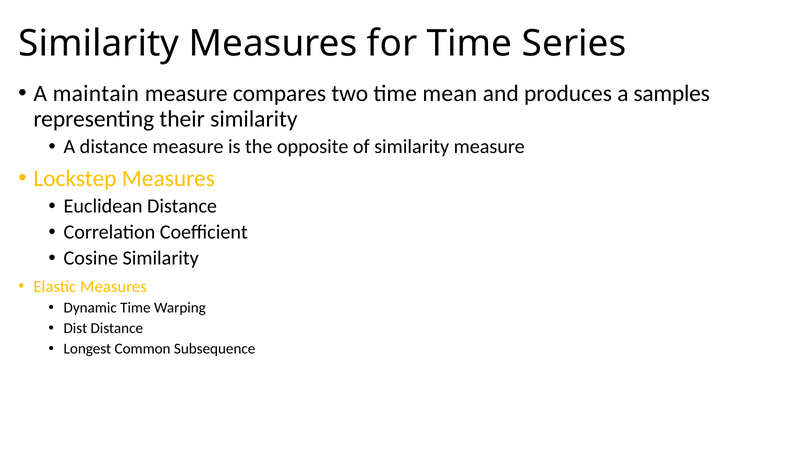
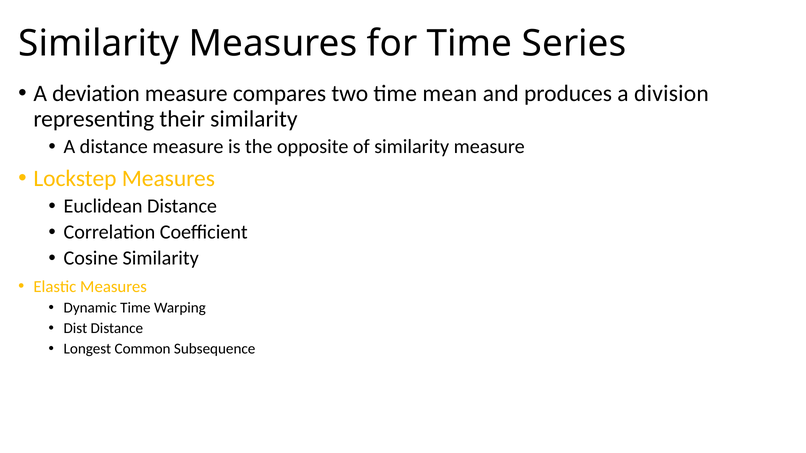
maintain: maintain -> deviation (96, 94)
samples: samples -> division (671, 94)
